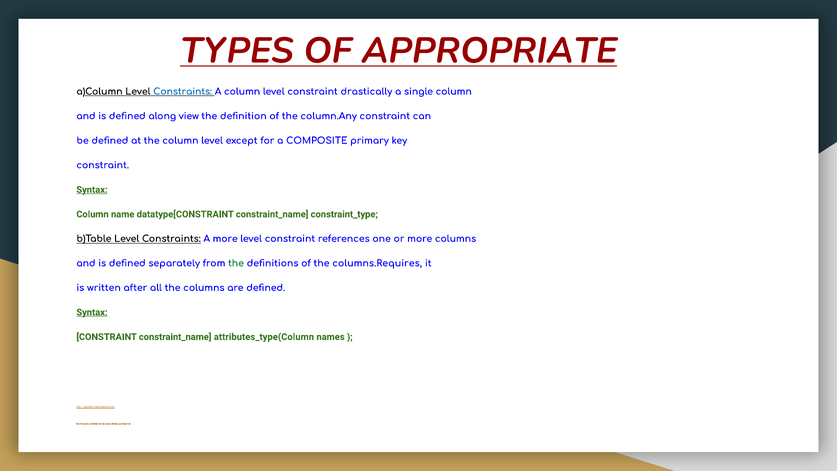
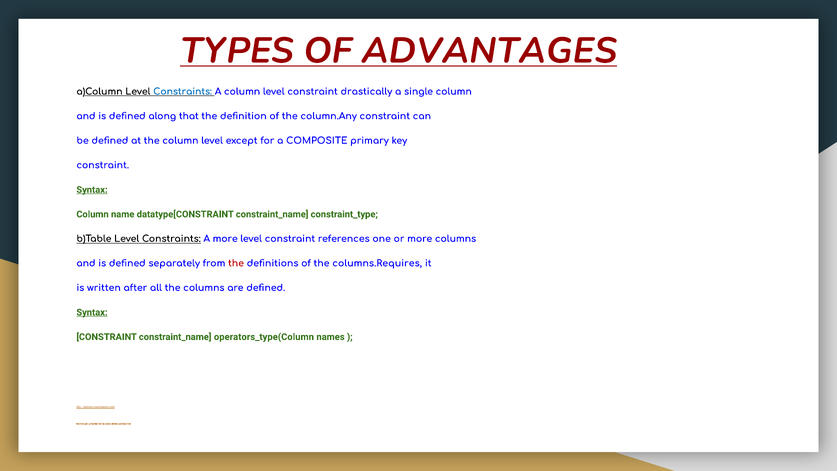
APPROPRIATE: APPROPRIATE -> ADVANTAGES (489, 51)
view: view -> that (189, 116)
the colour: green -> red (236, 263)
attributes_type(Column: attributes_type(Column -> operators_type(Column (264, 337)
